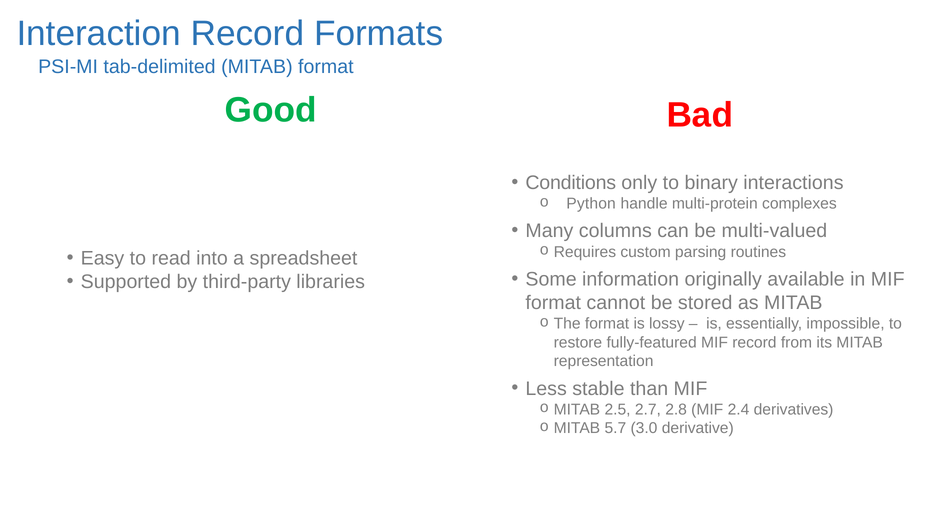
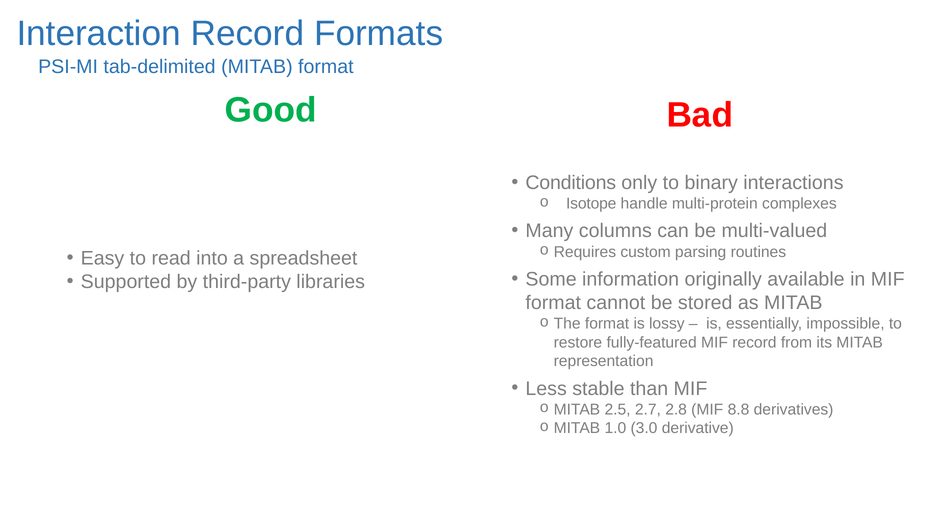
Python: Python -> Isotope (591, 204)
2.4: 2.4 -> 8.8 (739, 409)
5.7: 5.7 -> 1.0 (615, 428)
